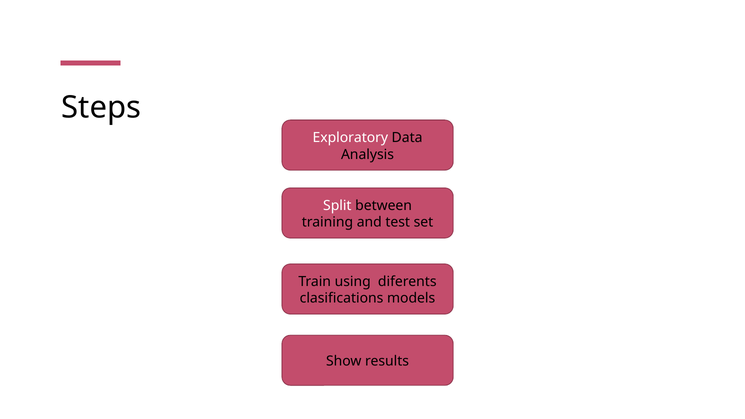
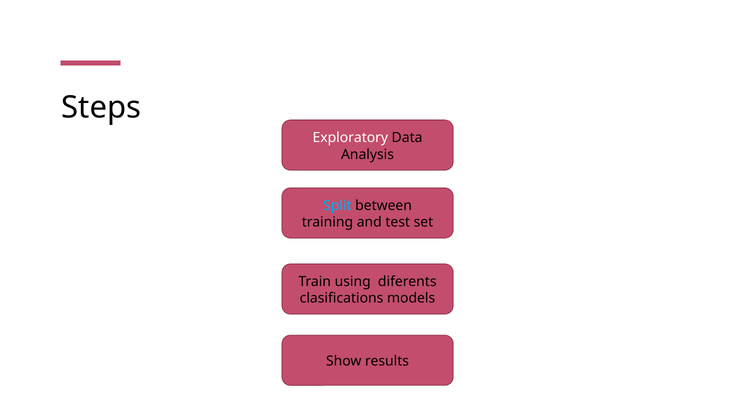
Split colour: white -> light blue (337, 206)
